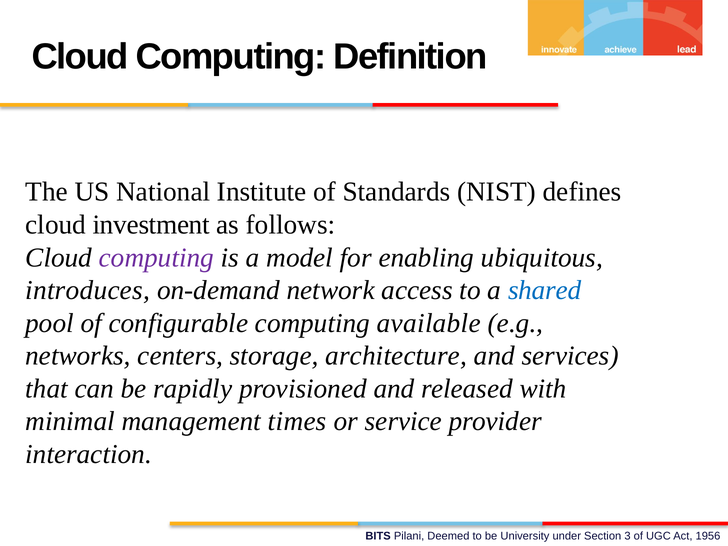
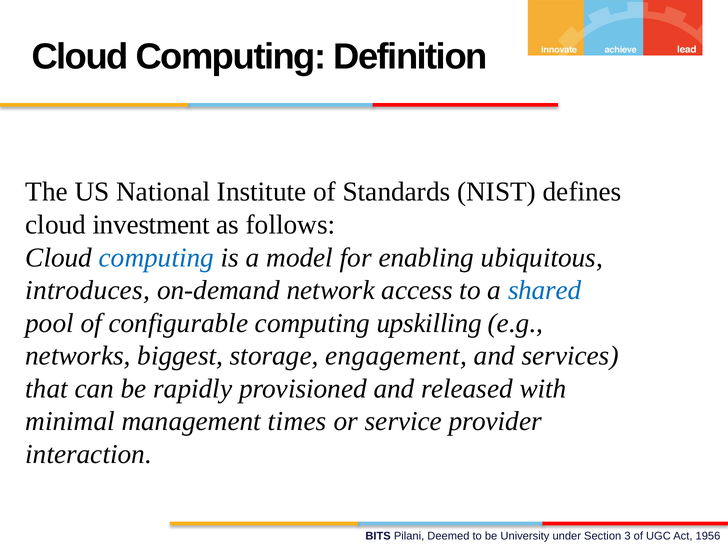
computing colour: purple -> blue (156, 258)
available: available -> upskilling (429, 323)
centers: centers -> biggest (180, 356)
architecture: architecture -> engagement (396, 356)
